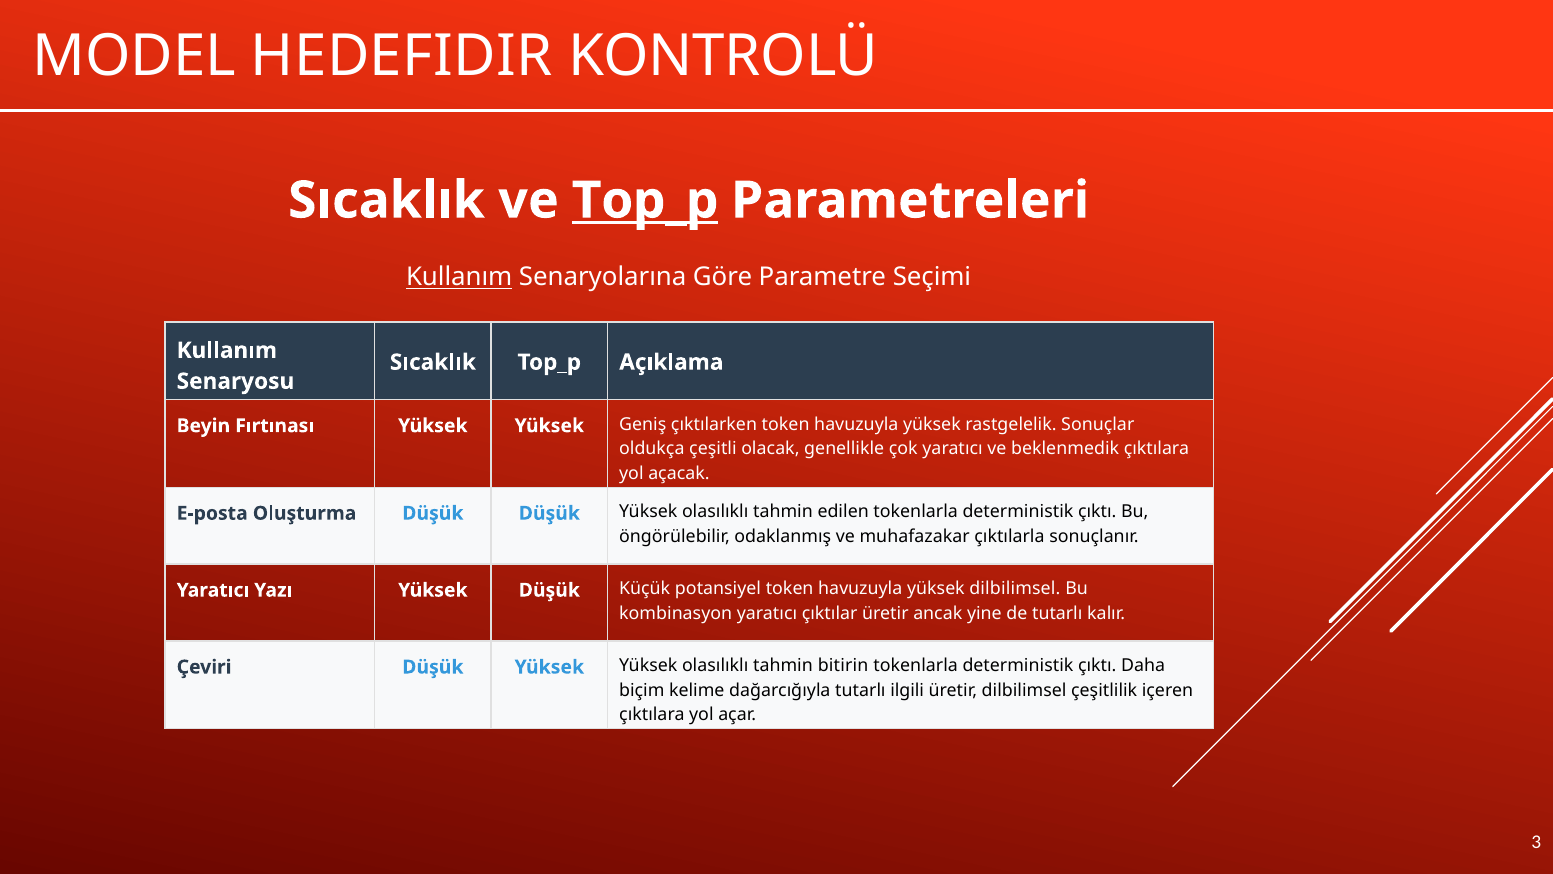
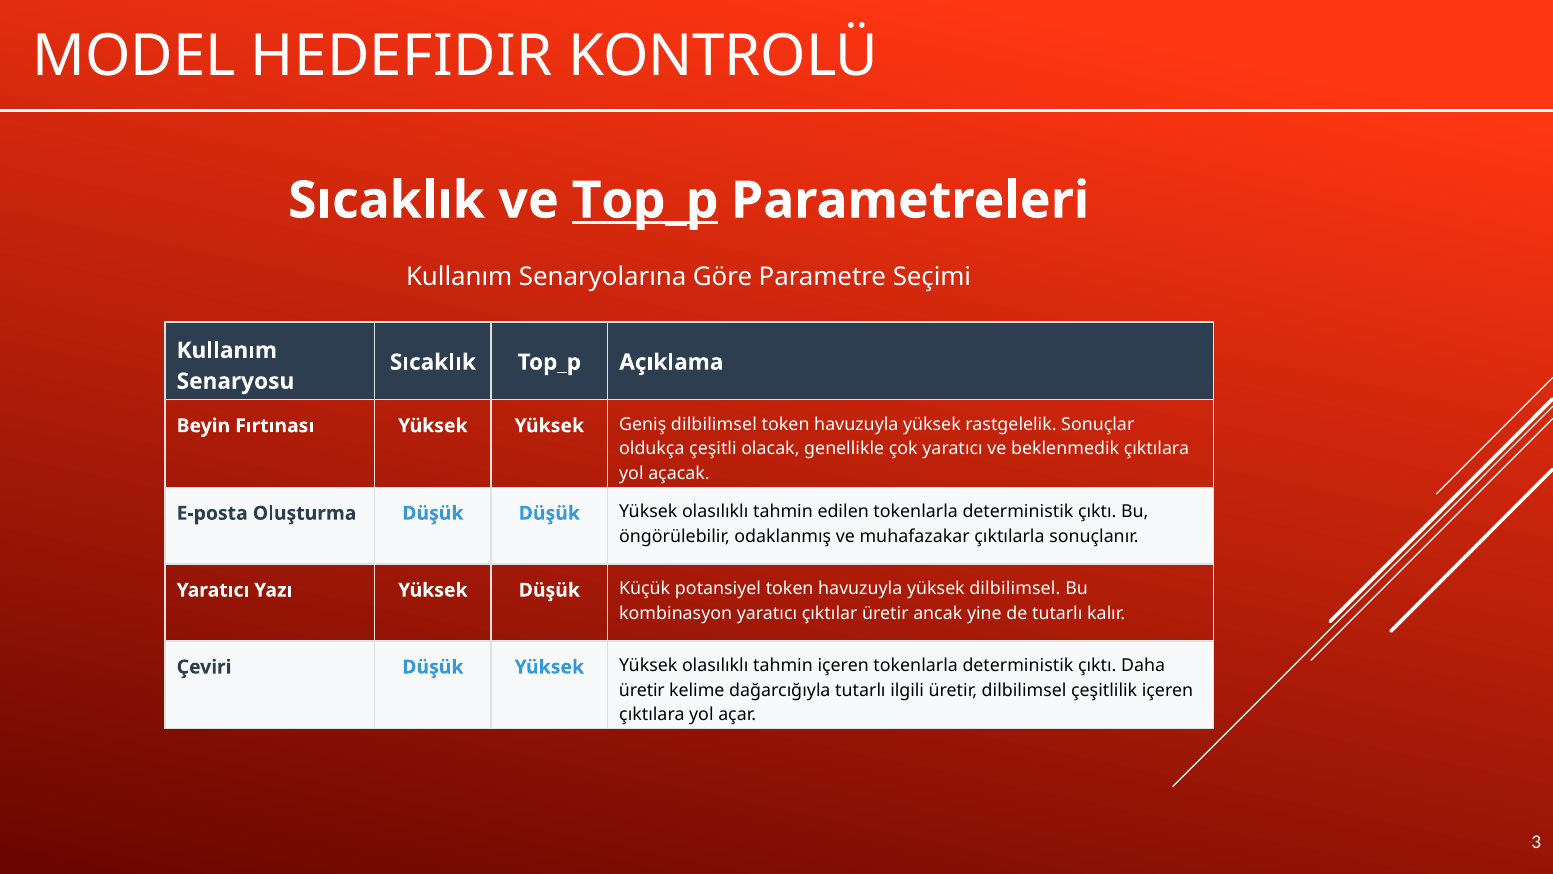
Kullanım underline: present -> none (459, 277)
Geniş çıktılarken: çıktılarken -> dilbilimsel (714, 424)
tahmin bitirin: bitirin -> içeren (843, 666)
biçim: biçim -> üretir (642, 690)
